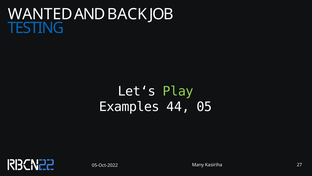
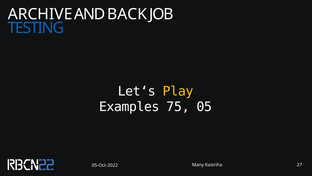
WANTED: WANTED -> ARCHIVE (40, 14)
Play colour: light green -> yellow (178, 91)
44: 44 -> 75 (178, 107)
